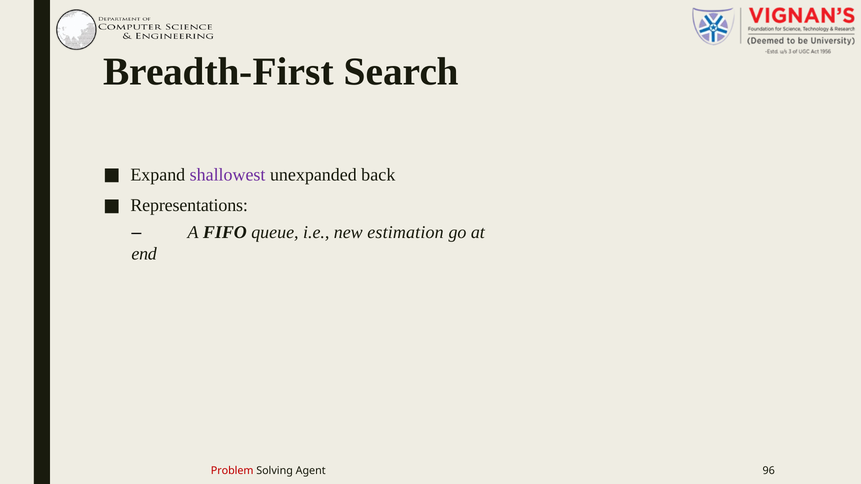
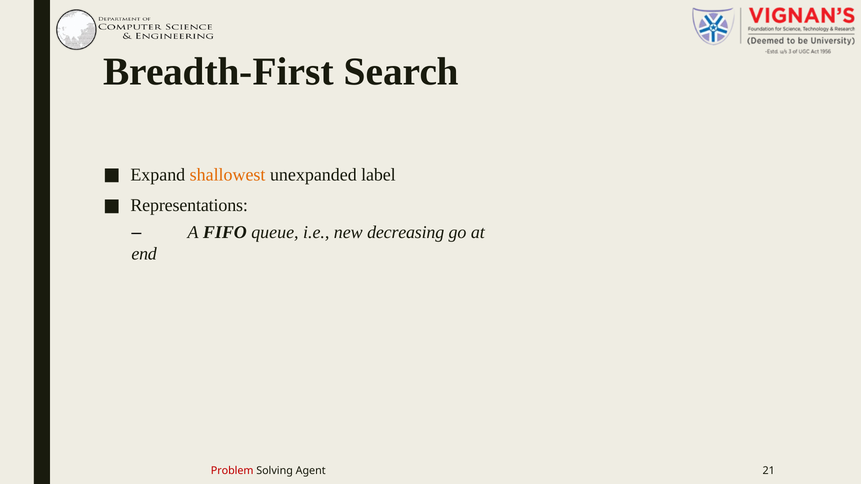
shallowest colour: purple -> orange (228, 175)
back: back -> label (378, 175)
estimation: estimation -> decreasing (406, 232)
96: 96 -> 21 (769, 471)
